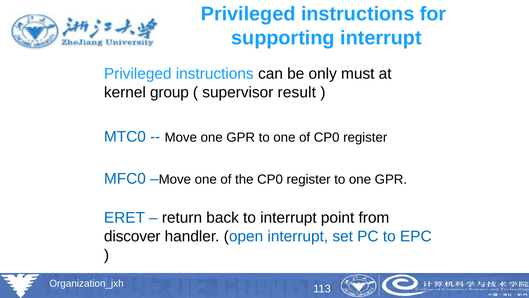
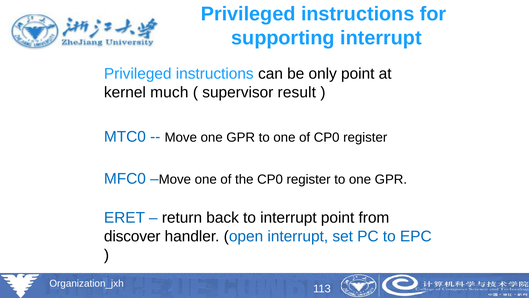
only must: must -> point (358, 74)
group: group -> much (169, 92)
